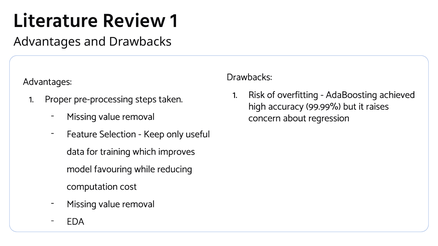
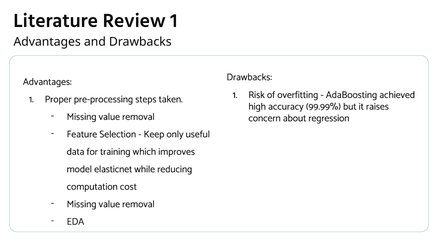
favouring: favouring -> elasticnet (113, 169)
